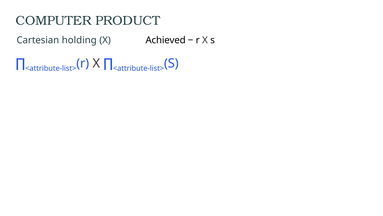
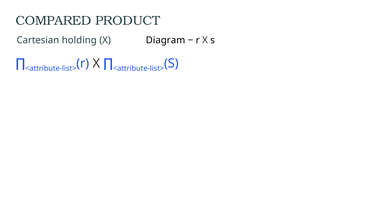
COMPUTER: COMPUTER -> COMPARED (53, 21)
Achieved: Achieved -> Diagram (166, 40)
